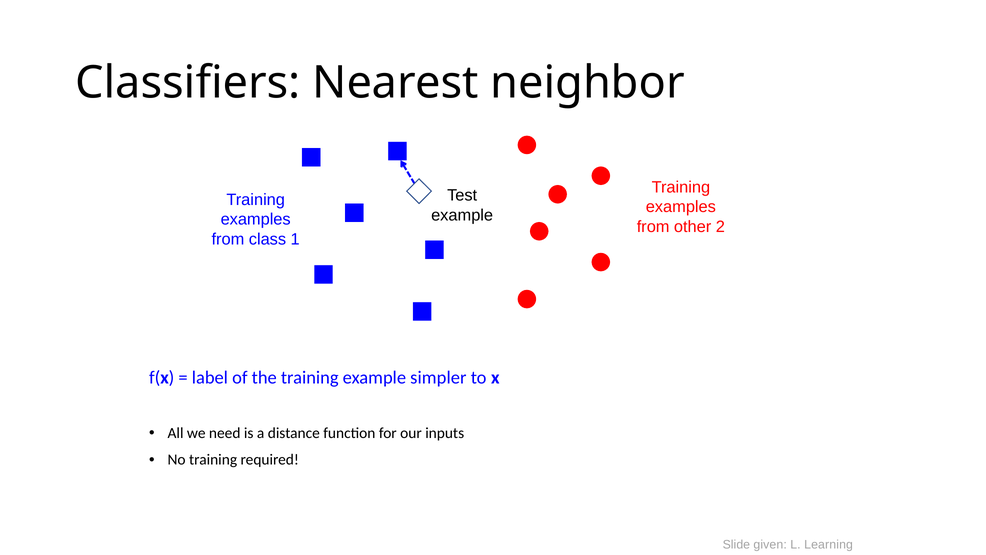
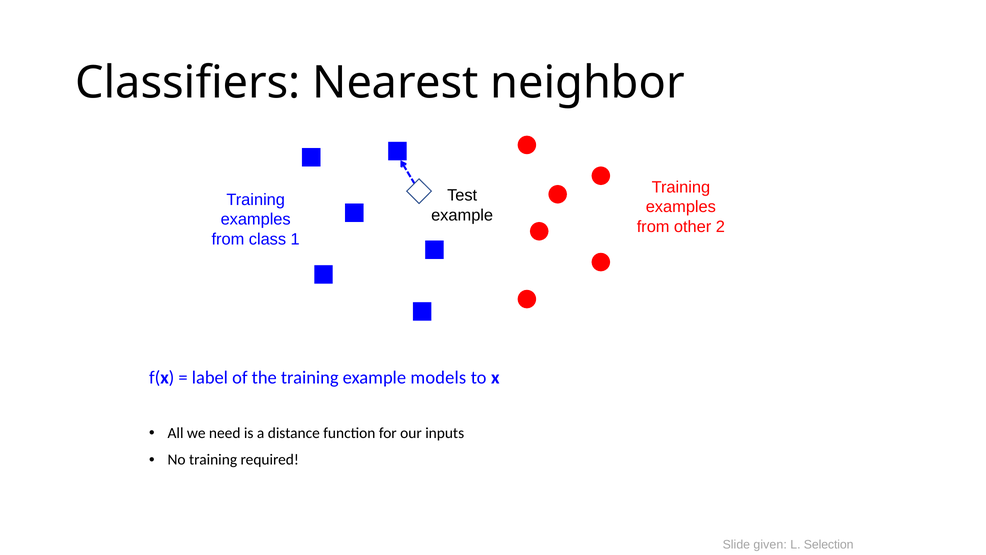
simpler: simpler -> models (438, 377)
Learning: Learning -> Selection (829, 544)
